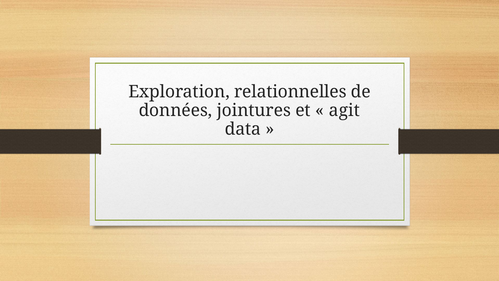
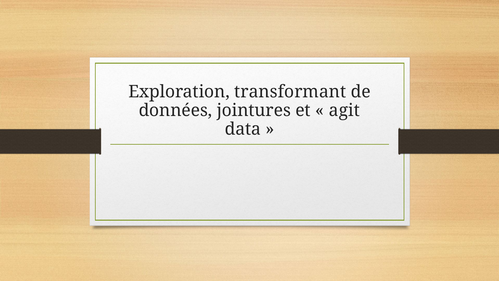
relationnelles: relationnelles -> transformant (290, 92)
